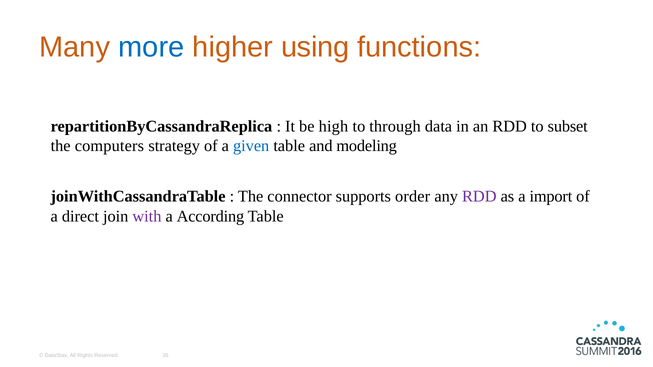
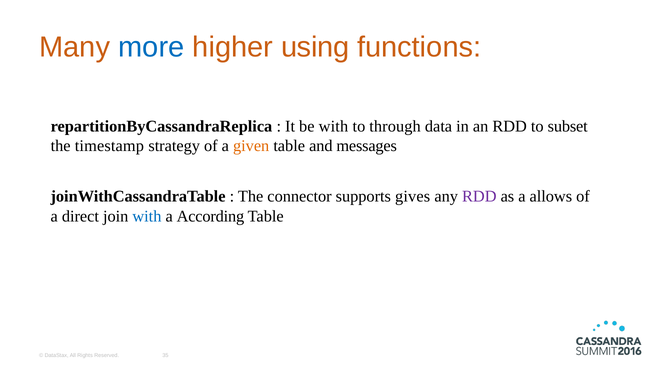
be high: high -> with (333, 126)
computers: computers -> timestamp (109, 146)
given colour: blue -> orange (251, 146)
modeling: modeling -> messages (367, 146)
order: order -> gives (413, 197)
import: import -> allows (551, 197)
with colour: purple -> blue (147, 216)
